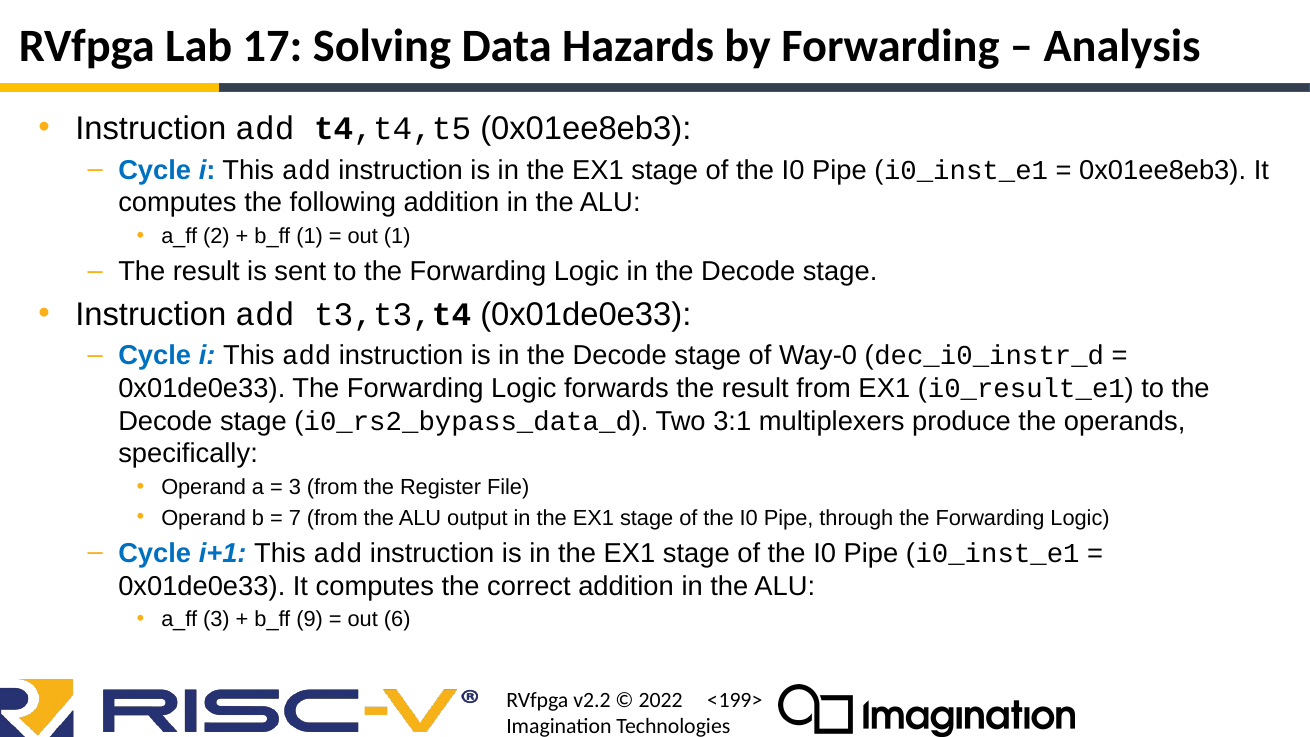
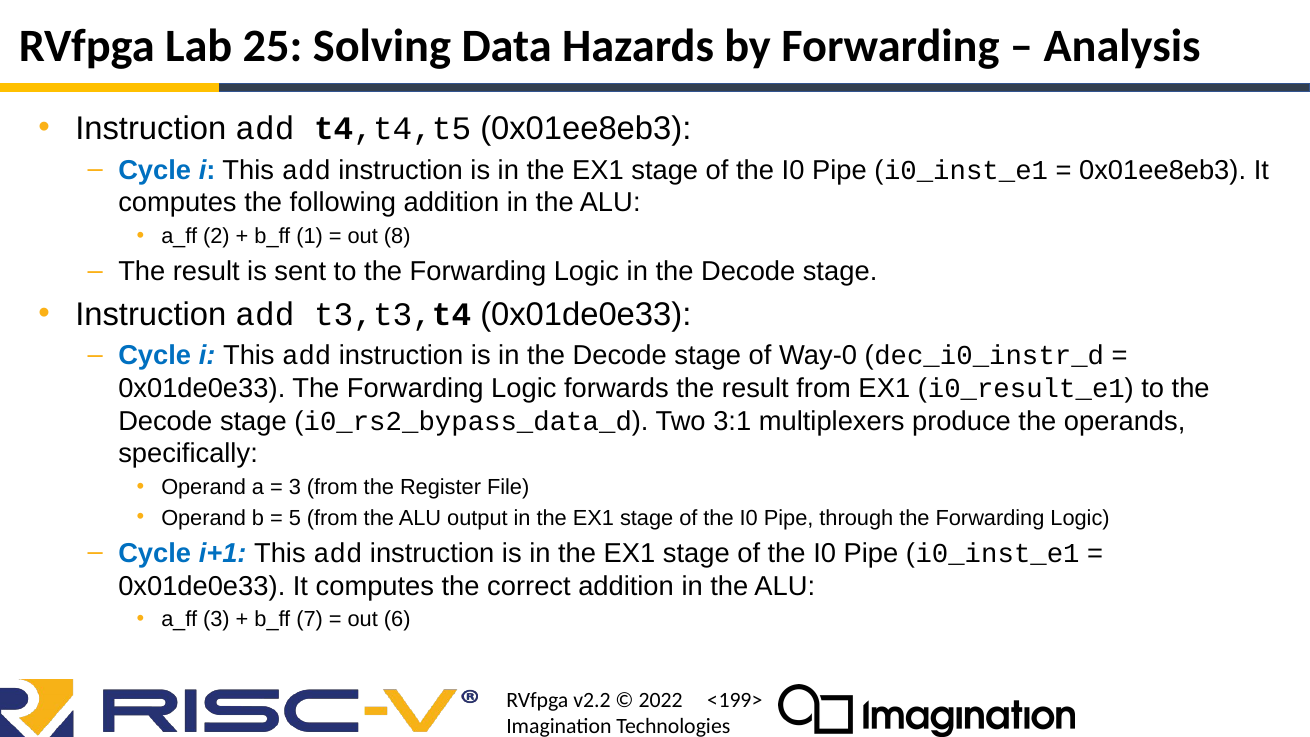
17: 17 -> 25 (273, 46)
out 1: 1 -> 8 (397, 236)
7: 7 -> 5 (295, 518)
9: 9 -> 7 (310, 619)
